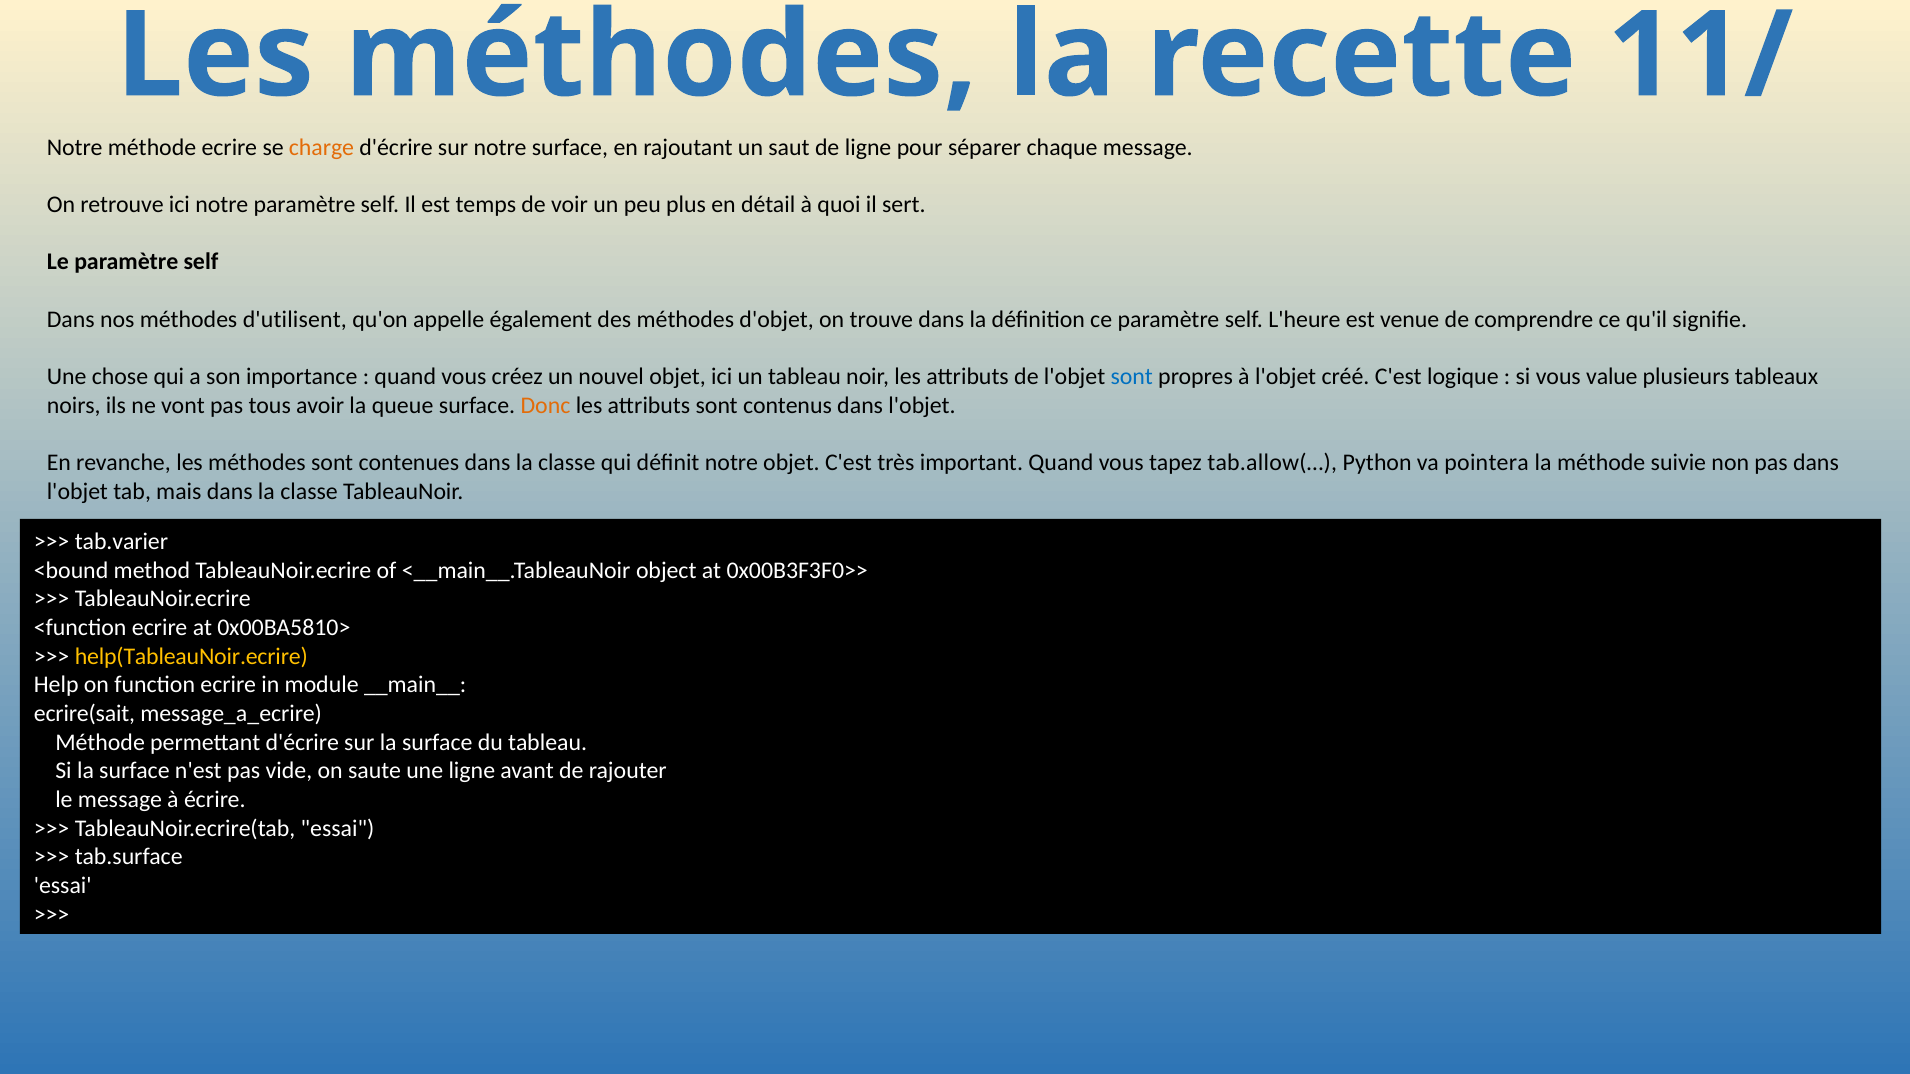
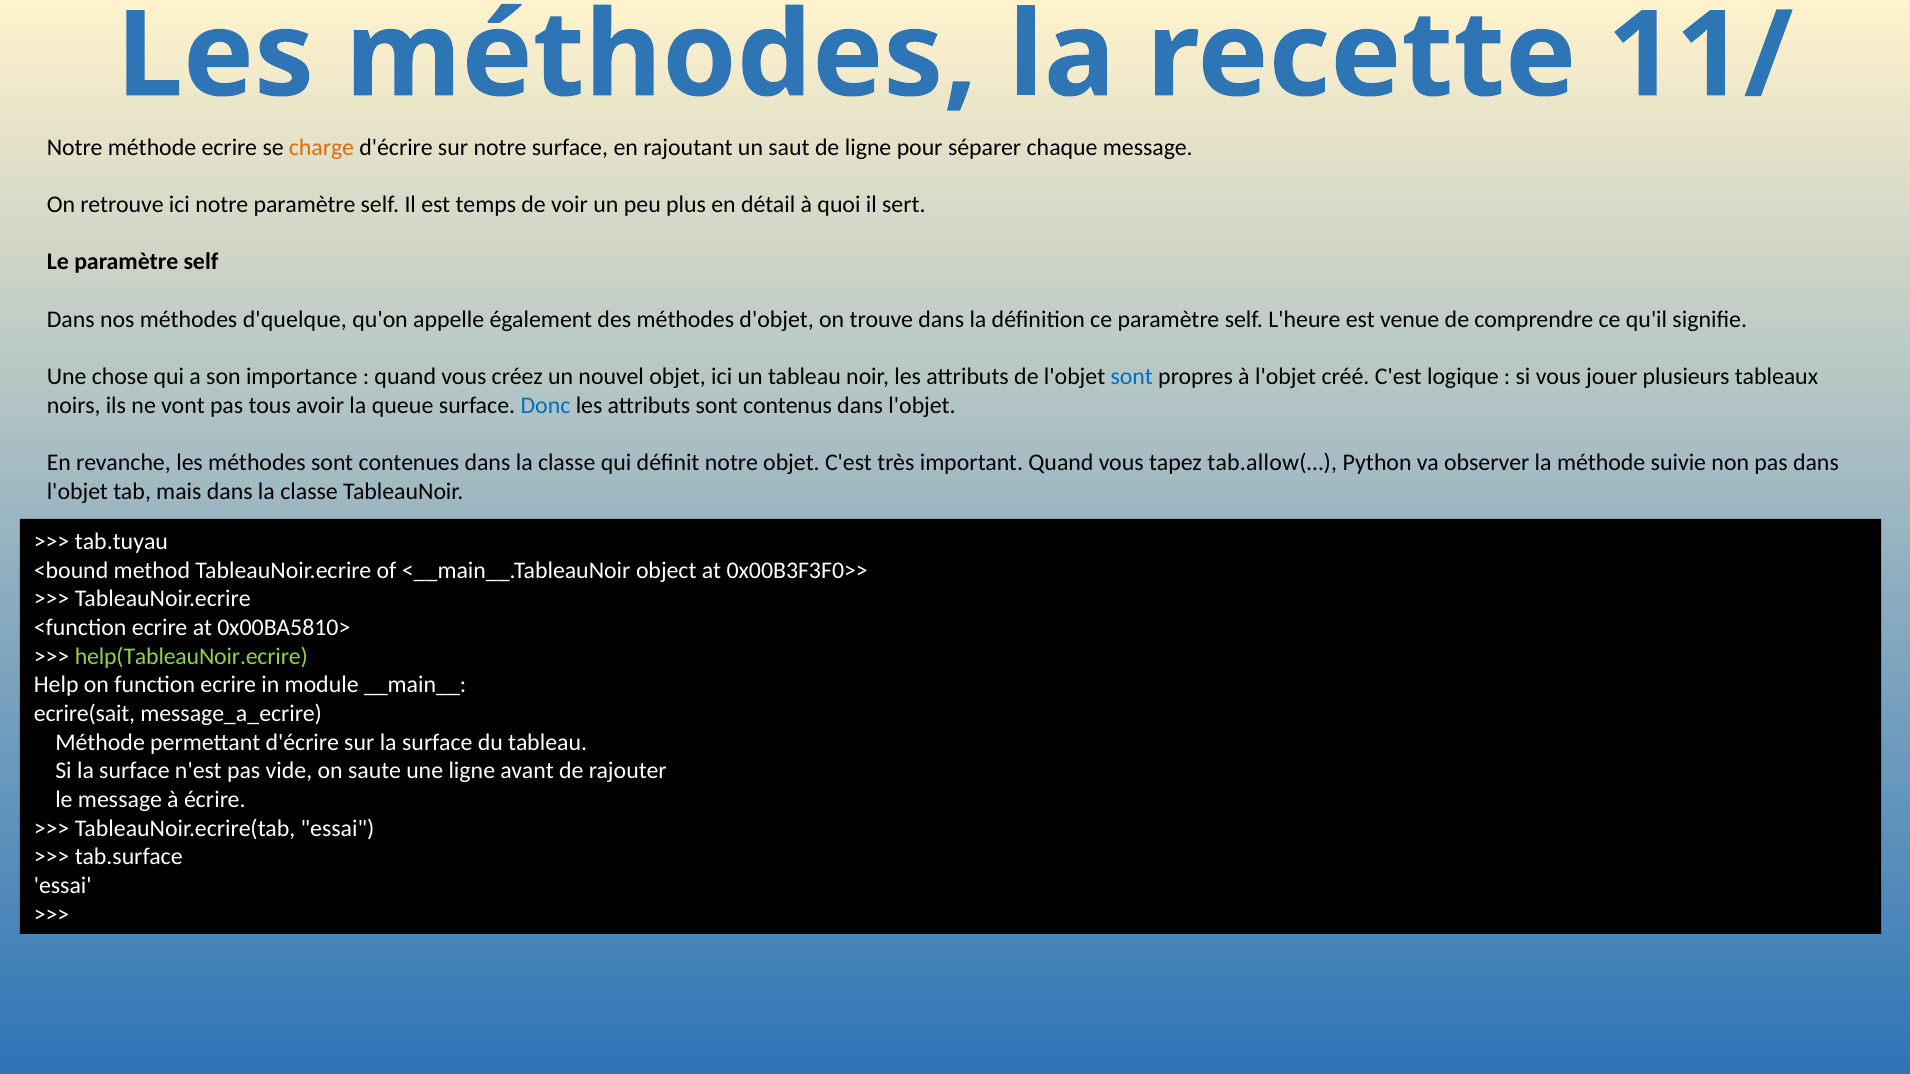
d'utilisent: d'utilisent -> d'quelque (295, 319)
value: value -> jouer (1612, 377)
Donc colour: orange -> blue (545, 405)
pointera: pointera -> observer (1487, 463)
tab.varier: tab.varier -> tab.tuyau (121, 542)
help(TableauNoir.ecrire colour: yellow -> light green (191, 657)
